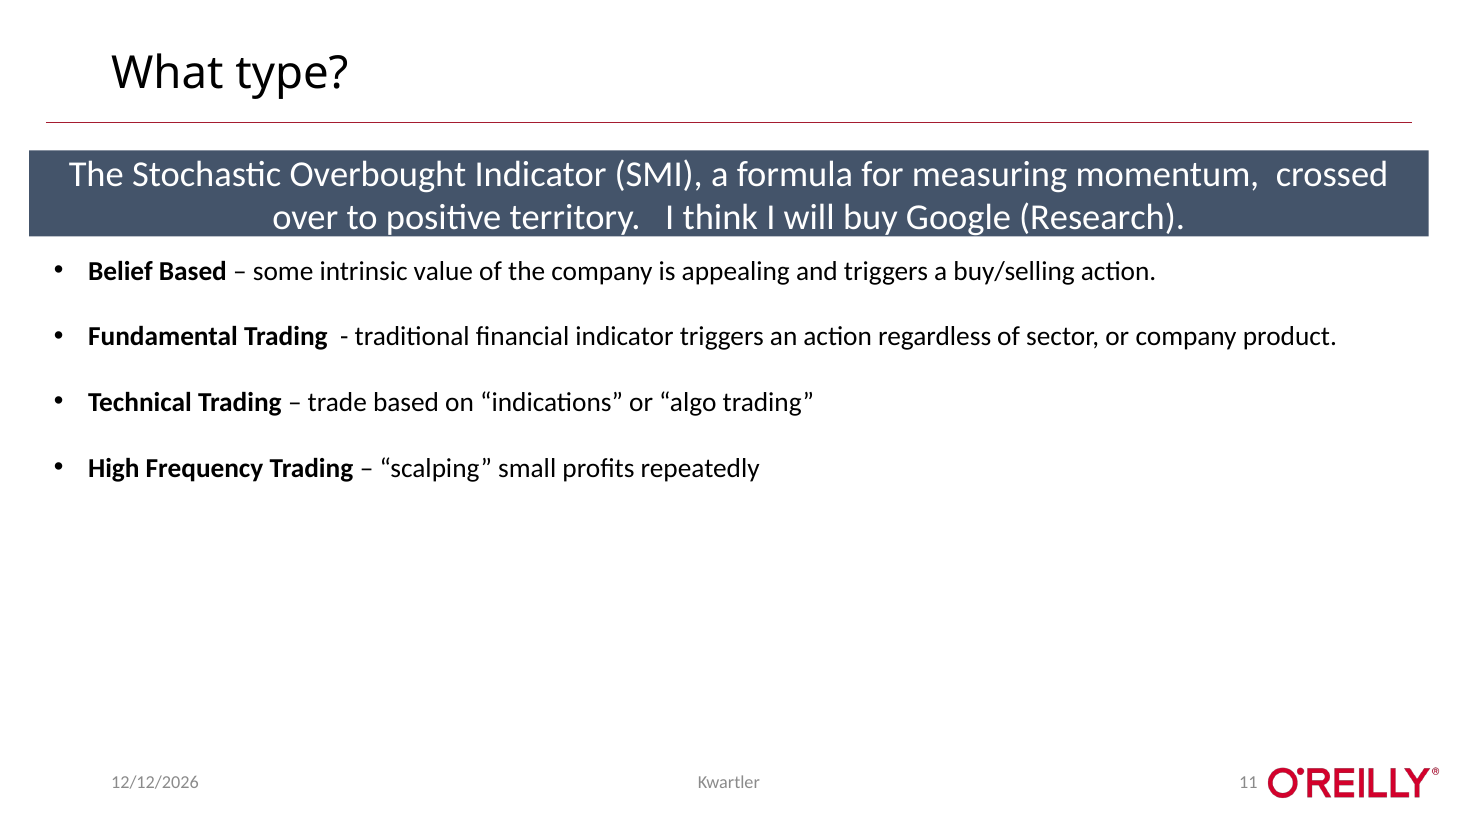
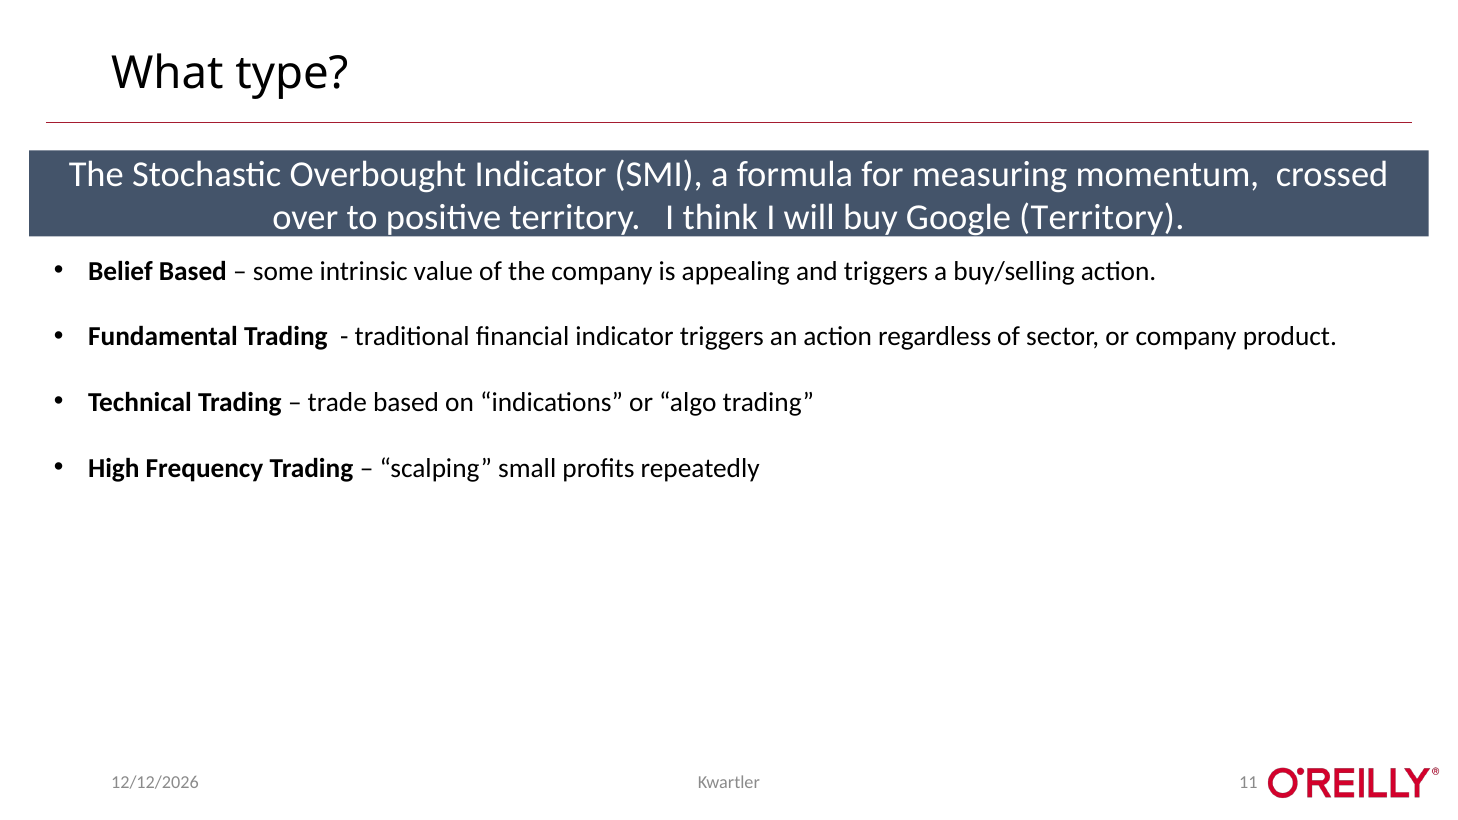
Google Research: Research -> Territory (1102, 218)
